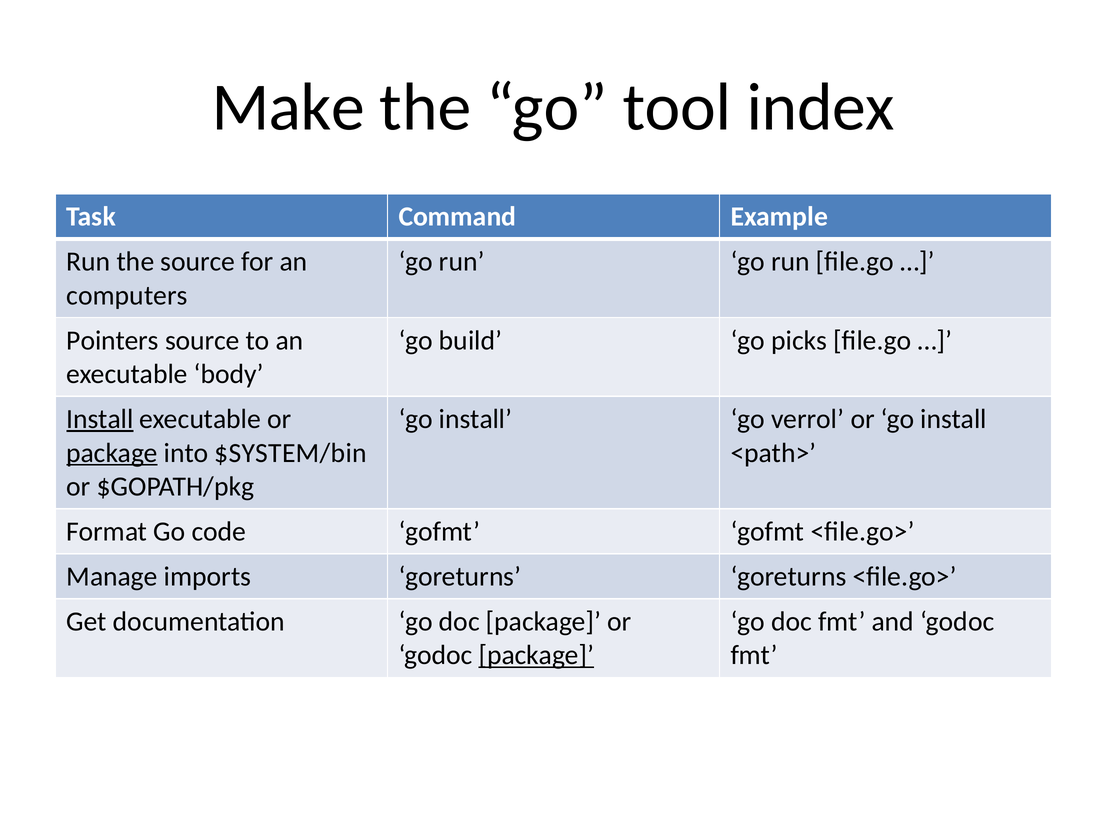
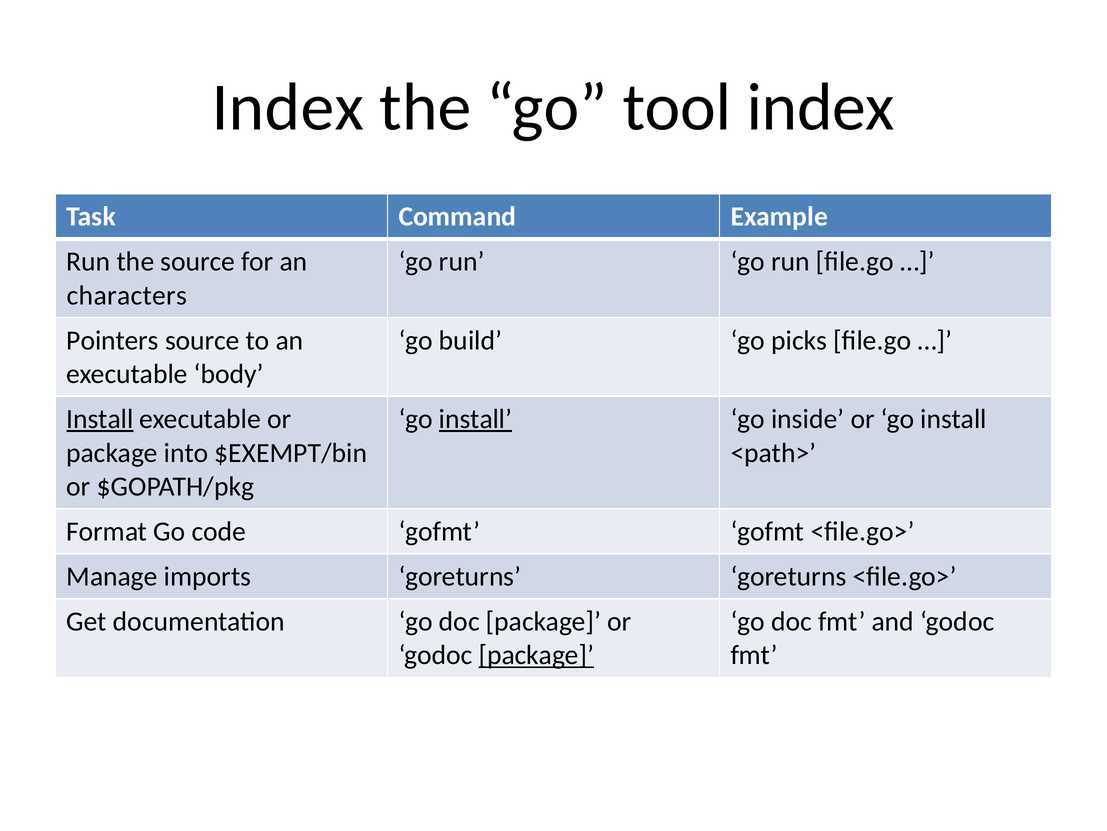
Make: Make -> Index (288, 107)
computers: computers -> characters (127, 295)
install underline: none -> present (476, 419)
verrol: verrol -> inside (808, 419)
package underline: present -> none (112, 452)
$SYSTEM/bin: $SYSTEM/bin -> $EXEMPT/bin (291, 452)
